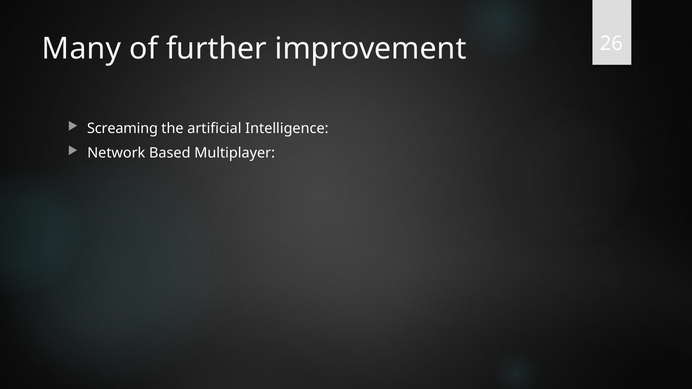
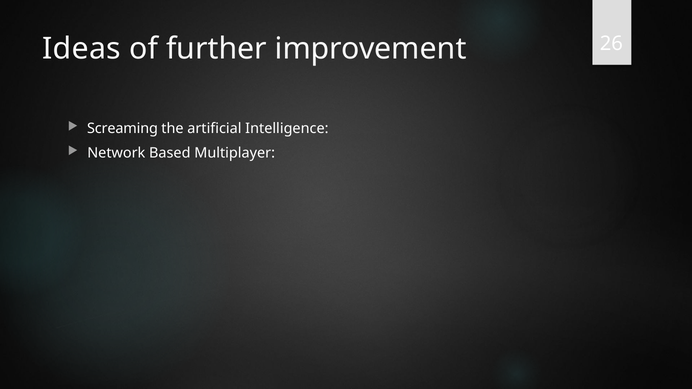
Many: Many -> Ideas (82, 49)
